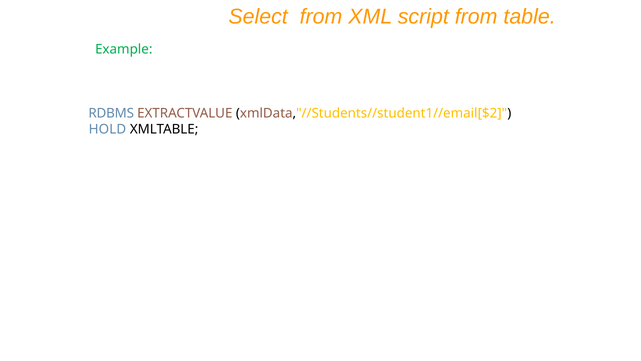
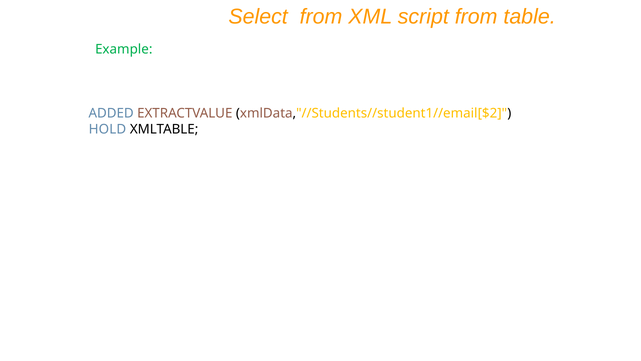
RDBMS: RDBMS -> ADDED (111, 113)
